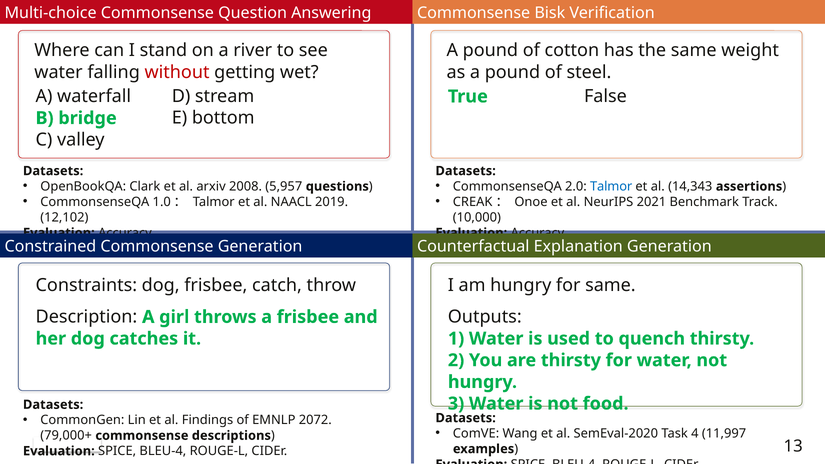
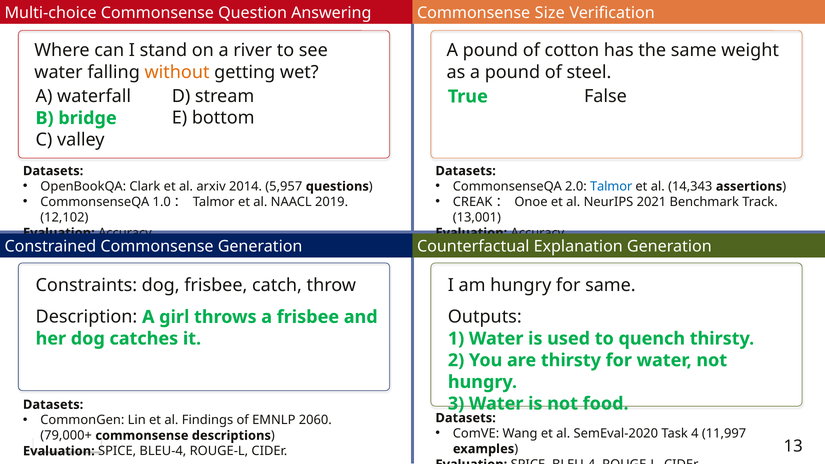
Bisk: Bisk -> Size (550, 13)
without colour: red -> orange (177, 72)
2008: 2008 -> 2014 (246, 186)
10,000: 10,000 -> 13,001 (477, 217)
2072: 2072 -> 2060 (315, 420)
